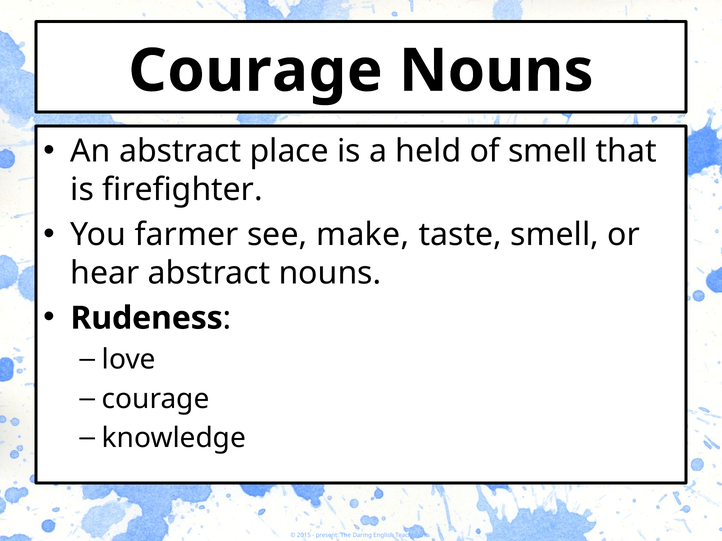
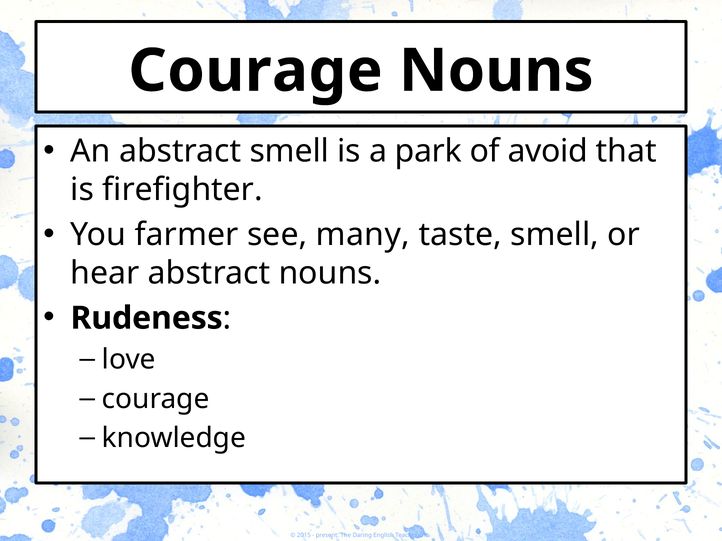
abstract place: place -> smell (289, 151)
held: held -> park (428, 151)
of smell: smell -> avoid (548, 151)
make: make -> many (363, 235)
